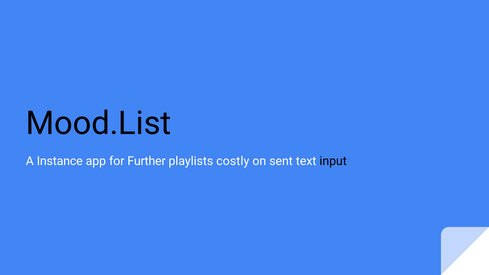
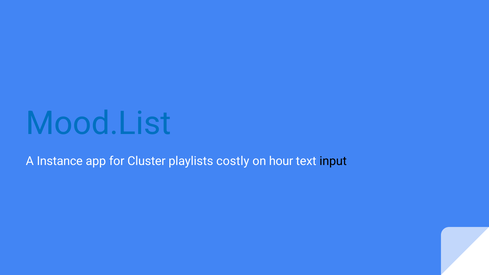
Mood.List colour: black -> blue (98, 124)
Further: Further -> Cluster (146, 161)
sent: sent -> hour (281, 161)
